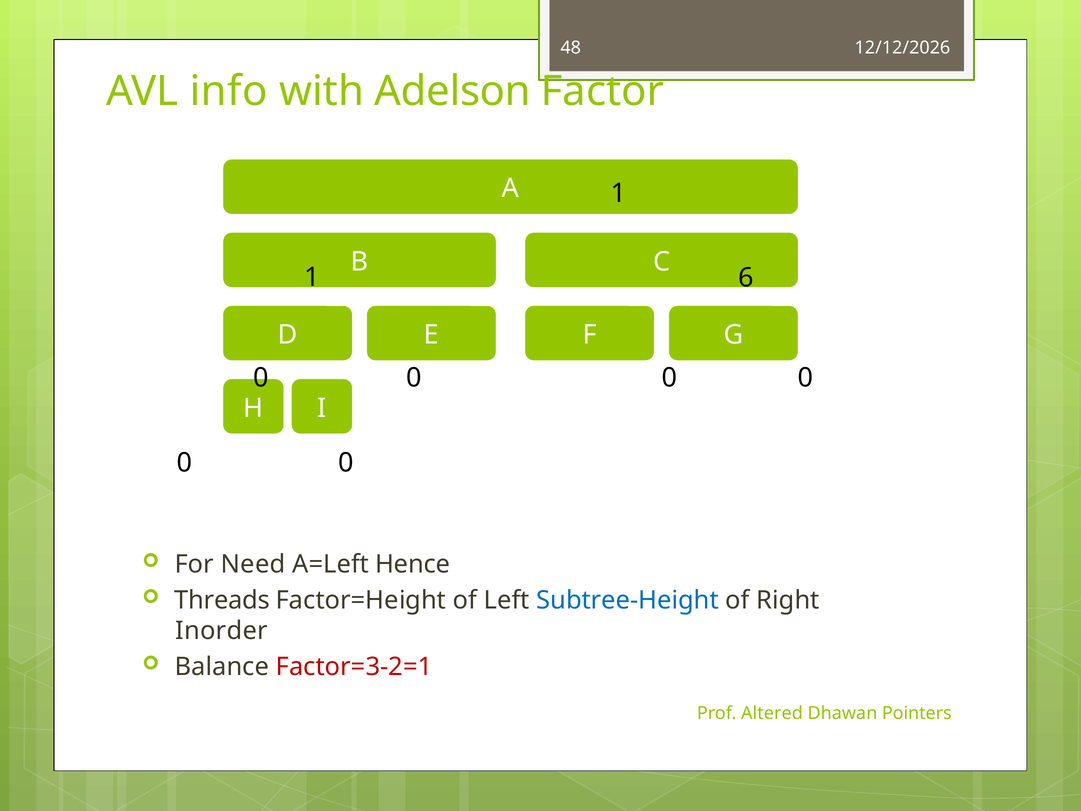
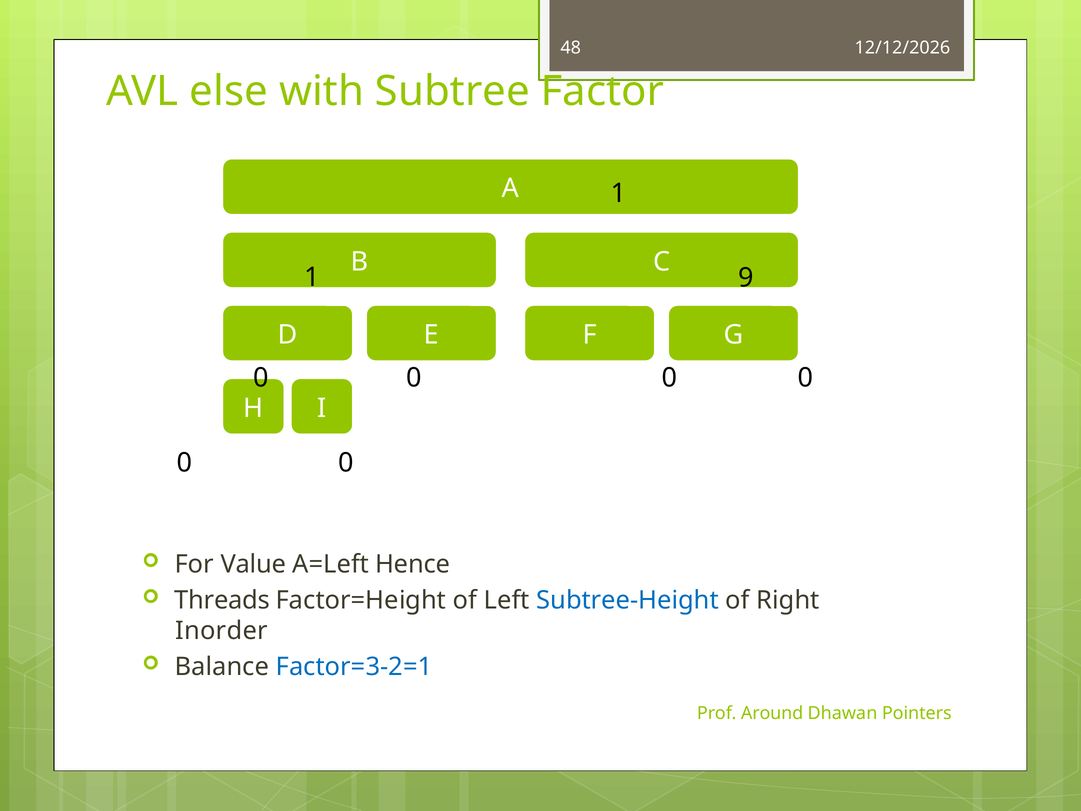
info: info -> else (229, 91)
Adelson: Adelson -> Subtree (452, 91)
6: 6 -> 9 (746, 278)
Need: Need -> Value (253, 564)
Factor=3-2=1 colour: red -> blue (354, 667)
Altered: Altered -> Around (772, 713)
